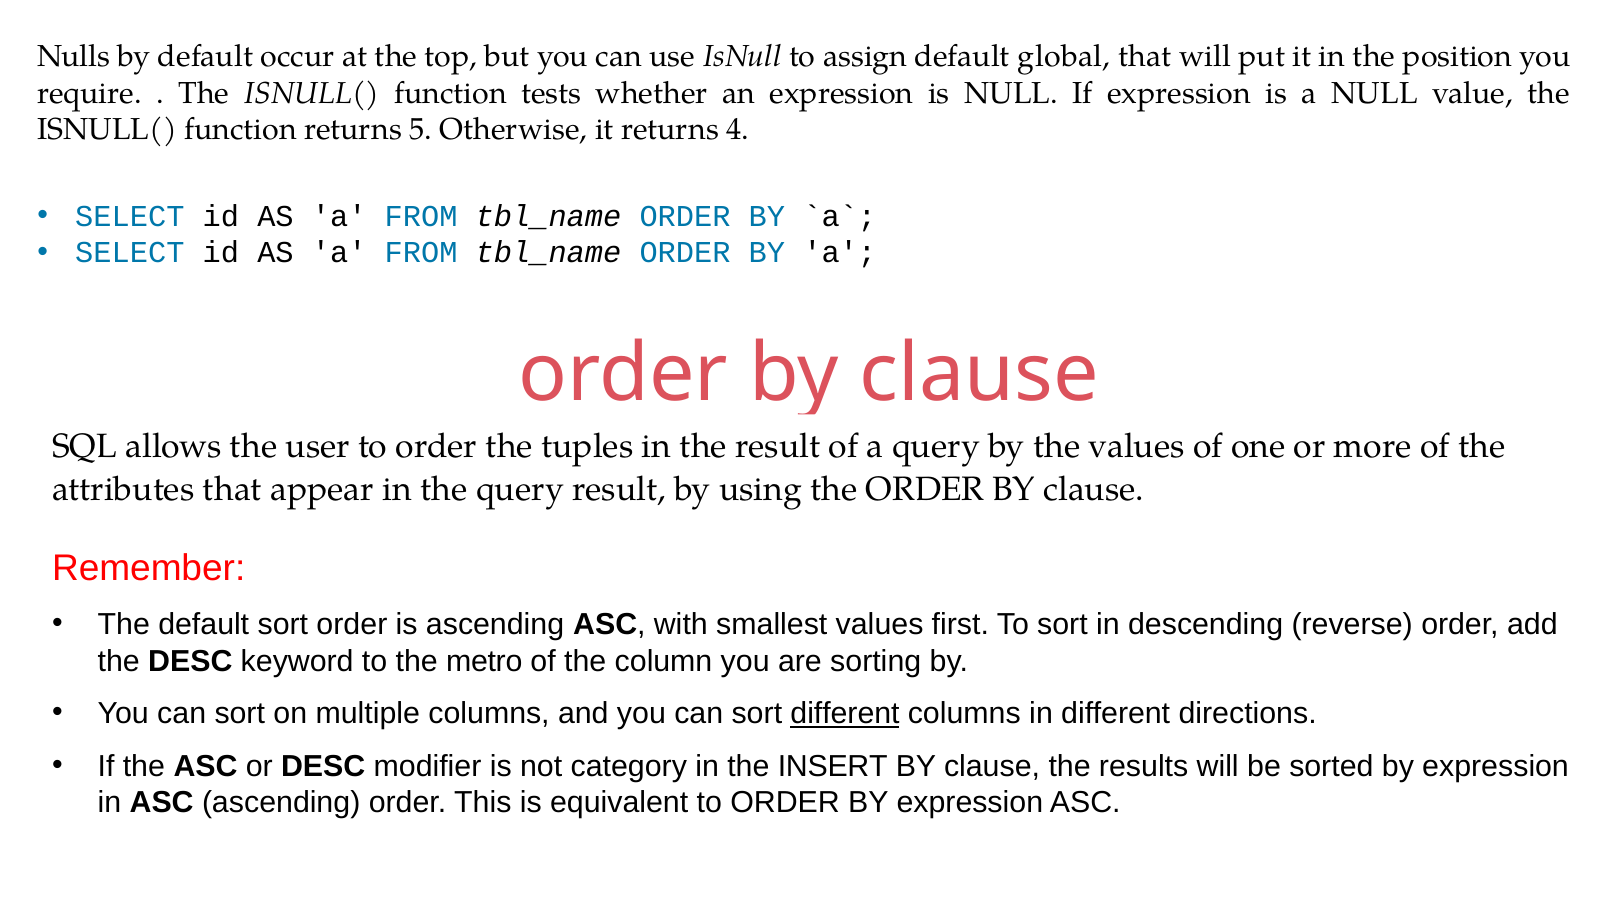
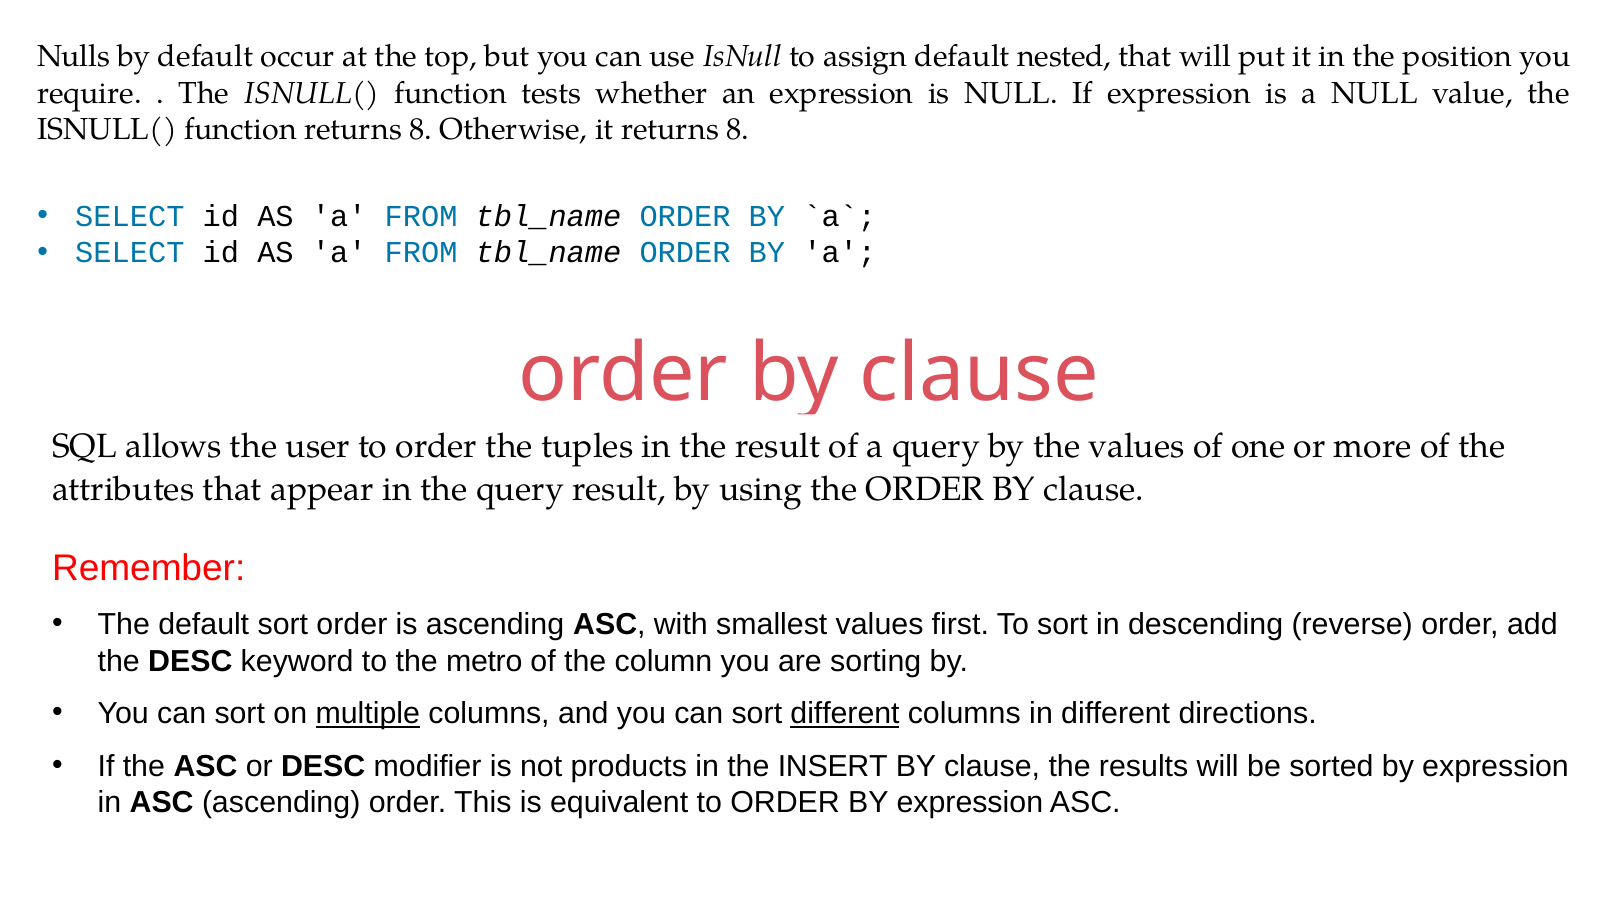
global: global -> nested (1064, 57)
function returns 5: 5 -> 8 (421, 129)
it returns 4: 4 -> 8 (738, 129)
multiple underline: none -> present (368, 714)
category: category -> products (629, 766)
